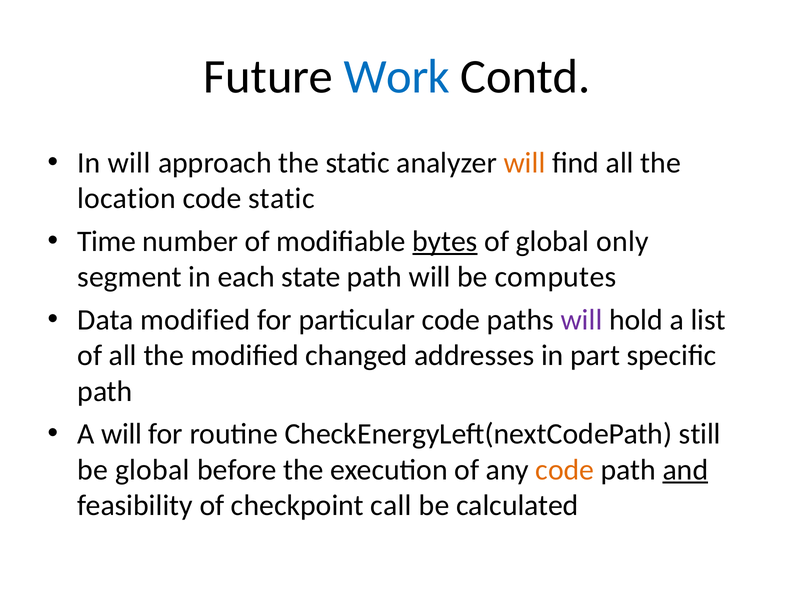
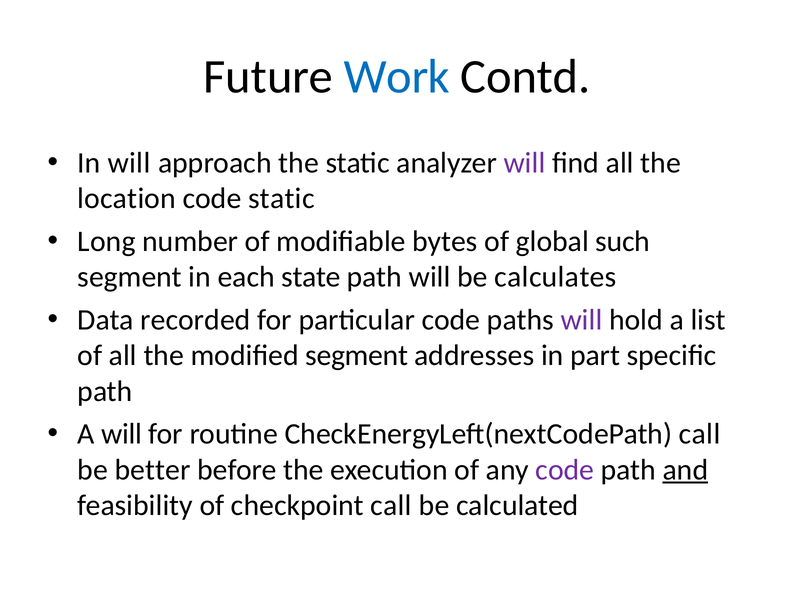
will colour: orange -> purple (524, 163)
Time: Time -> Long (106, 241)
bytes underline: present -> none (445, 241)
only: only -> such (623, 241)
computes: computes -> calculates (556, 277)
Data modified: modified -> recorded (195, 320)
modified changed: changed -> segment (357, 356)
CheckEnergyLeft(nextCodePath still: still -> call (700, 434)
be global: global -> better (153, 470)
code colour: orange -> purple (565, 470)
